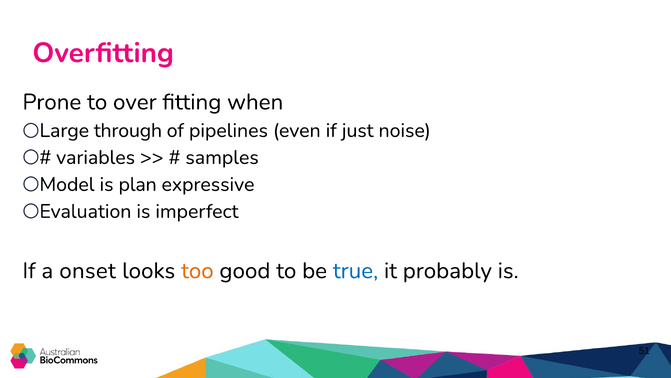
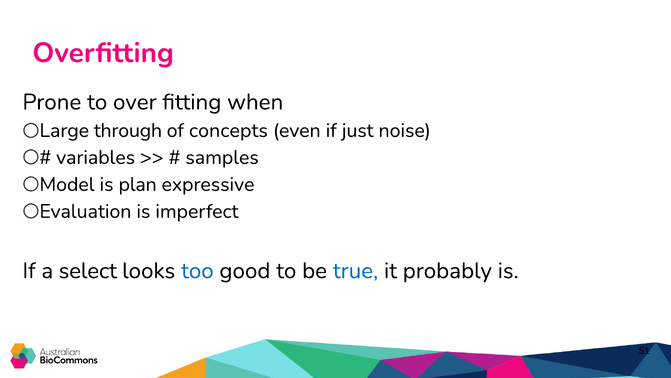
pipelines: pipelines -> concepts (228, 130)
onset: onset -> select (88, 270)
too colour: orange -> blue (197, 270)
